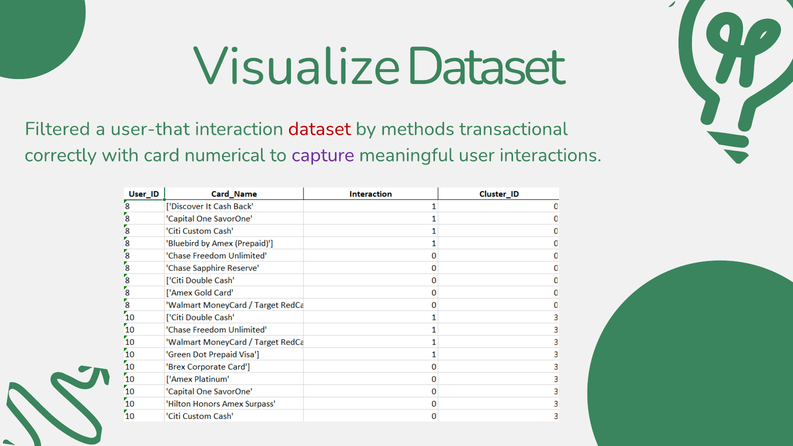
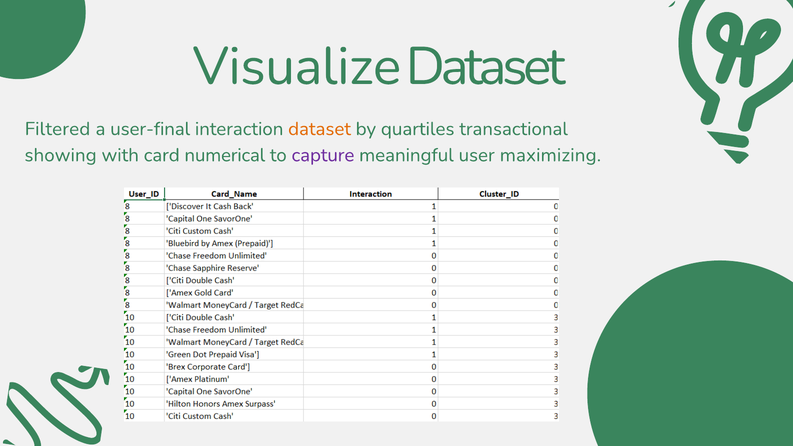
user-that: user-that -> user-final (150, 129)
dataset colour: red -> orange (320, 129)
methods: methods -> quartiles (418, 129)
correctly: correctly -> showing (61, 155)
interactions: interactions -> maximizing (550, 155)
